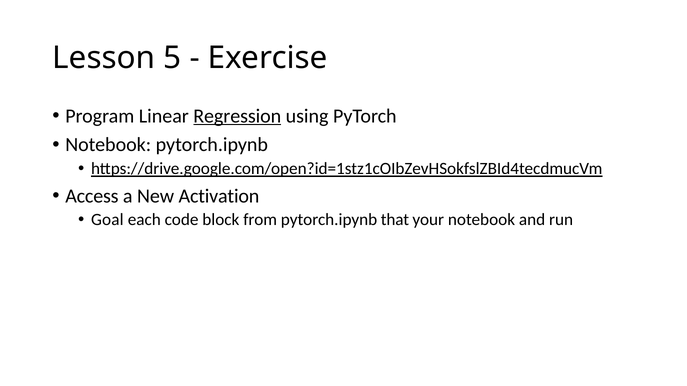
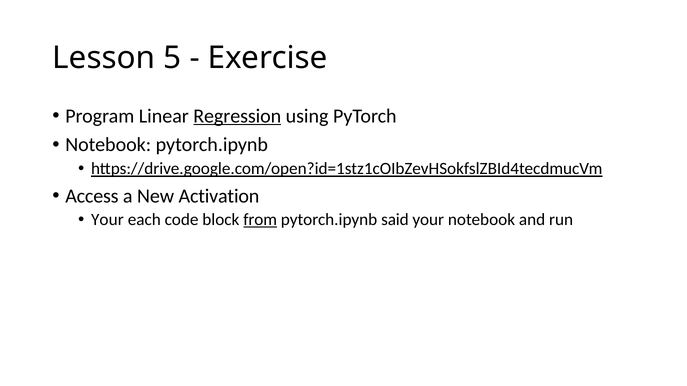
Goal: Goal -> Your (107, 220)
from underline: none -> present (260, 220)
that: that -> said (395, 220)
